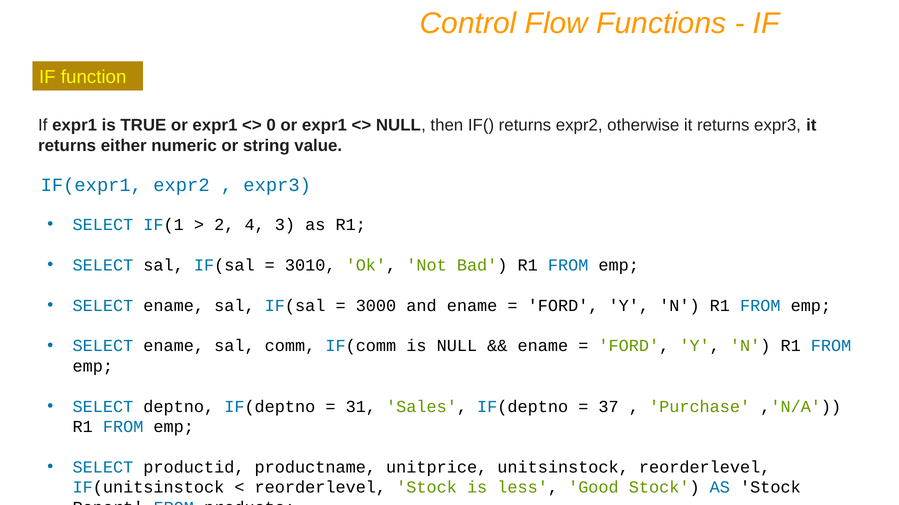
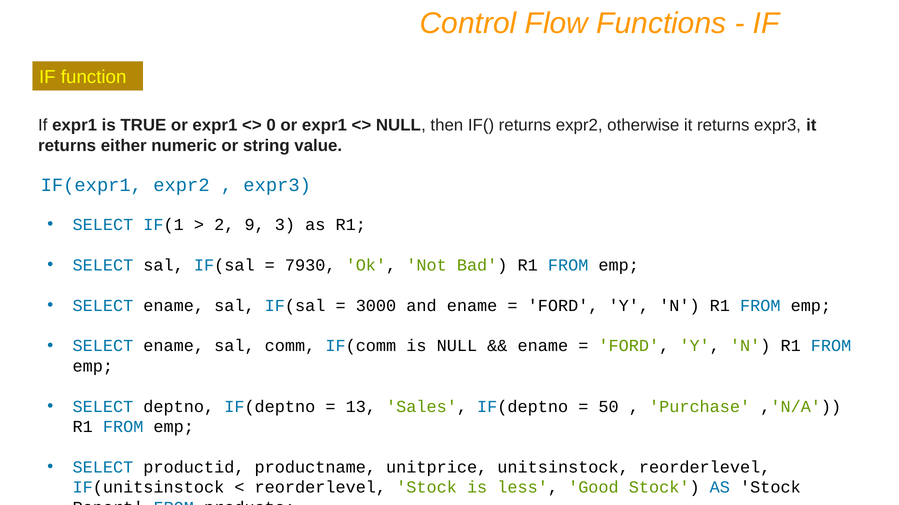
4: 4 -> 9 (255, 225)
3010: 3010 -> 7930 (310, 265)
31: 31 -> 13 (361, 407)
37: 37 -> 50 (609, 407)
